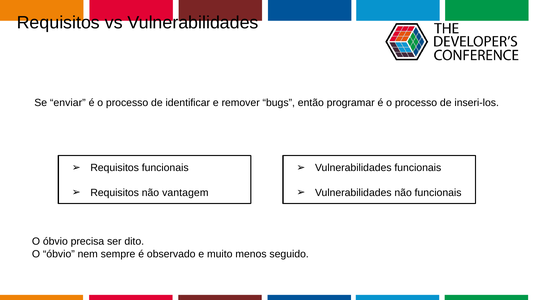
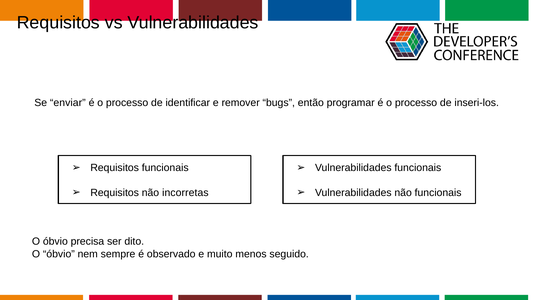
vantagem: vantagem -> incorretas (185, 193)
